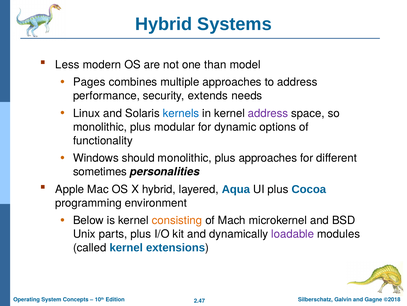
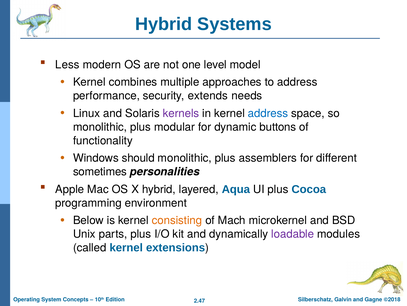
than: than -> level (215, 65)
Pages: Pages -> Kernel (89, 82)
kernels colour: blue -> purple (181, 113)
address colour: purple -> blue (268, 113)
options: options -> buttons (278, 127)
plus approaches: approaches -> assemblers (268, 158)
